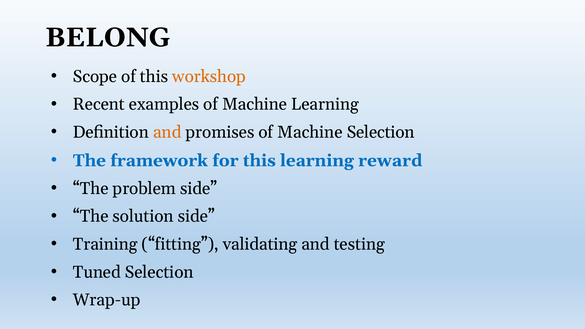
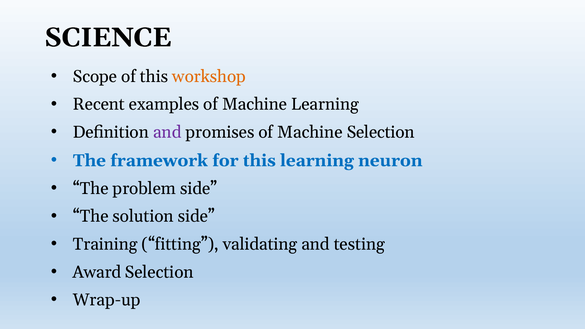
BELONG: BELONG -> SCIENCE (108, 37)
and colour: orange -> purple (167, 132)
reward: reward -> neuron (390, 161)
Tuned: Tuned -> Award (97, 272)
